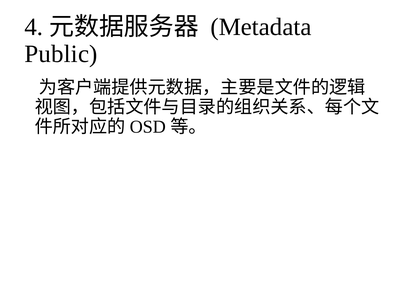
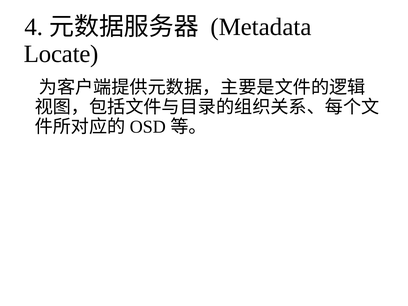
Public: Public -> Locate (61, 54)
